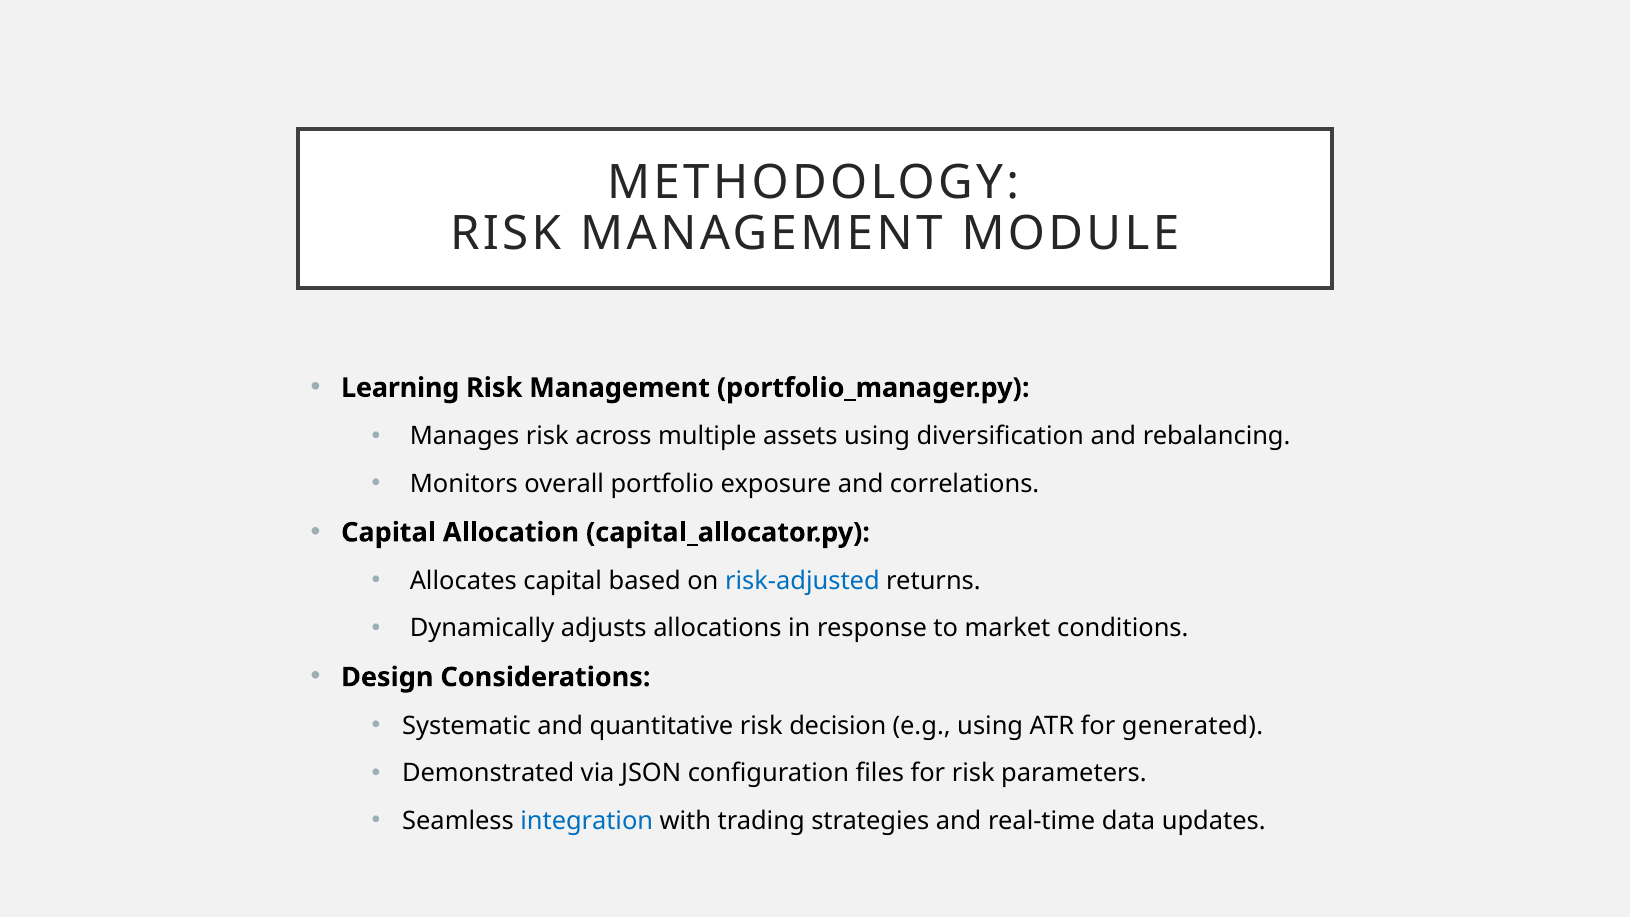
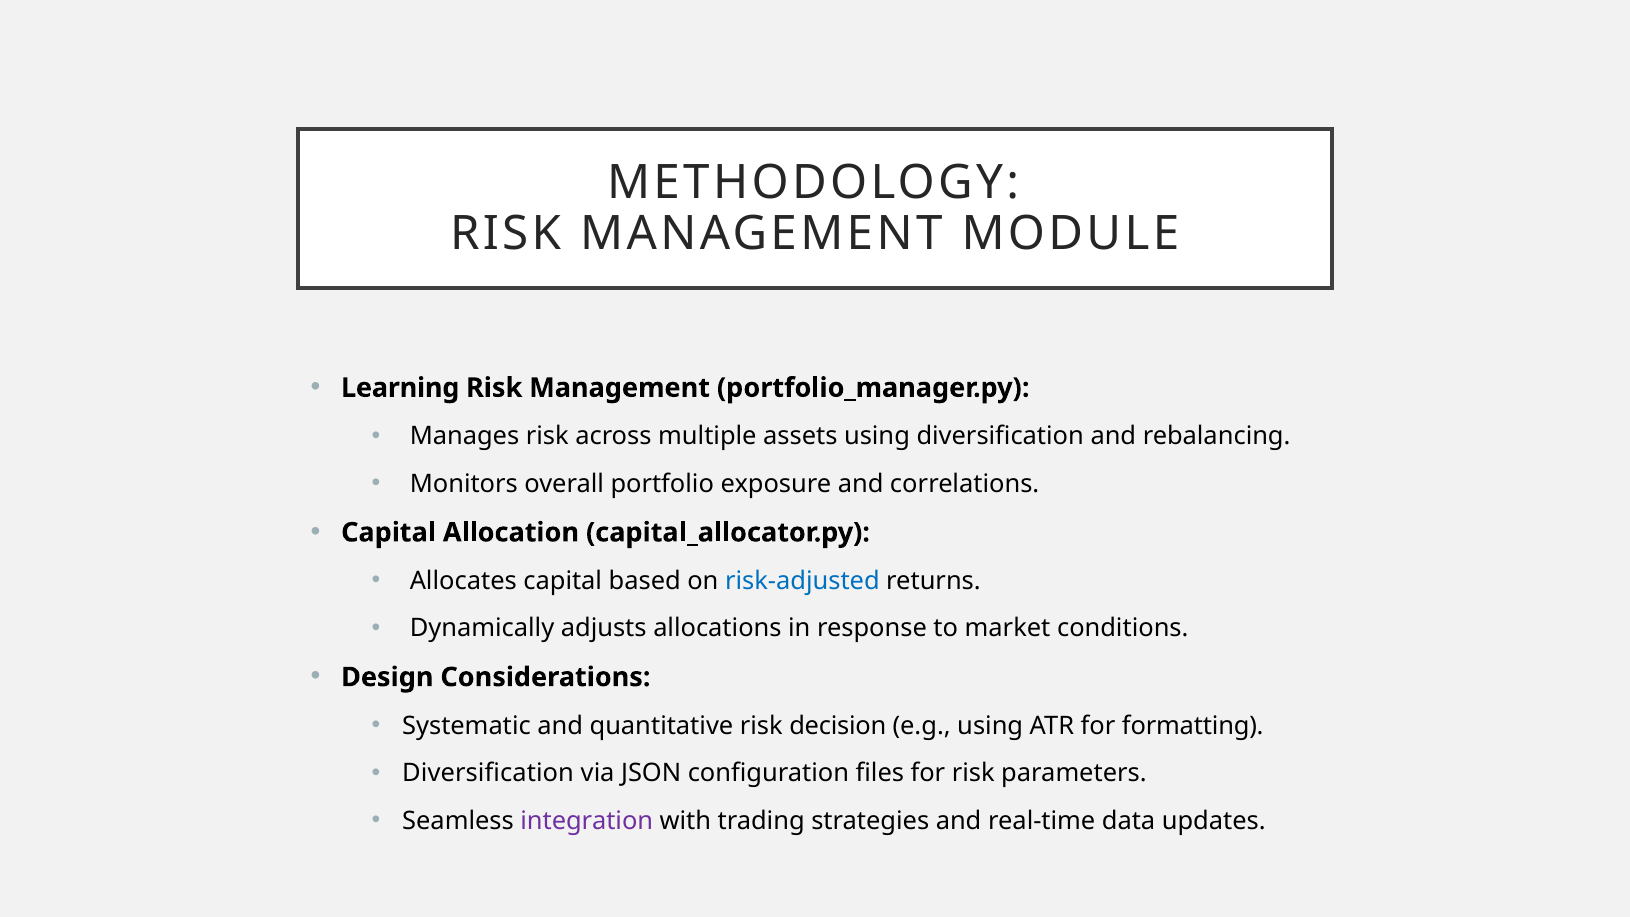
generated: generated -> formatting (1193, 726)
Demonstrated: Demonstrated -> Diversification (488, 773)
integration colour: blue -> purple (587, 821)
